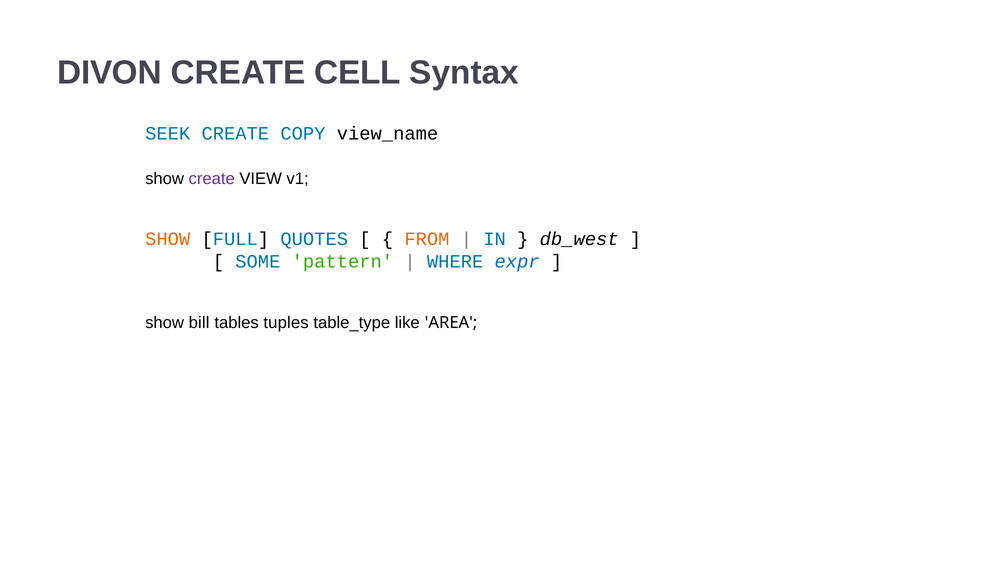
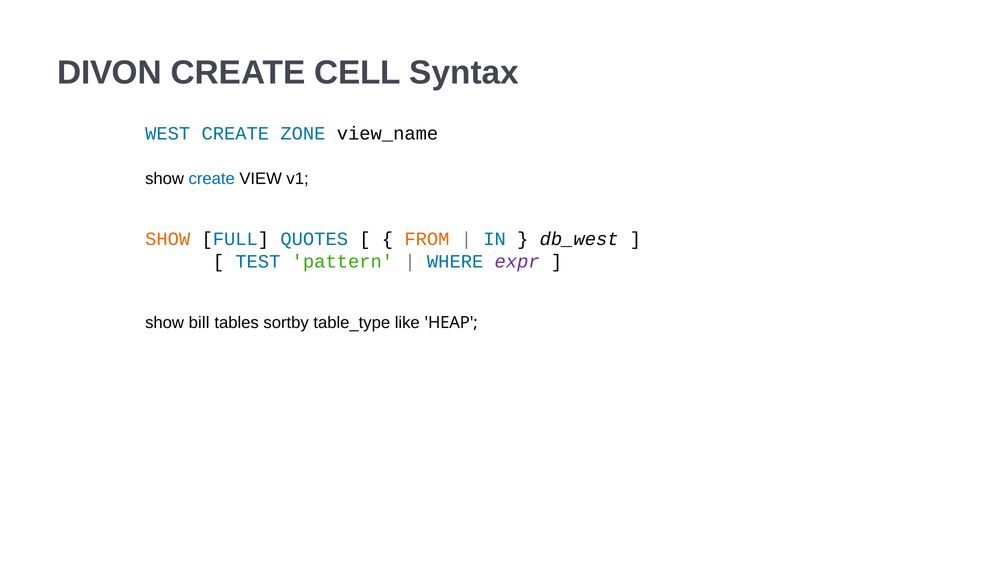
SEEK: SEEK -> WEST (168, 133)
COPY: COPY -> ZONE (303, 133)
create colour: purple -> blue (212, 179)
SOME: SOME -> TEST (258, 261)
expr colour: blue -> purple (517, 261)
tuples: tuples -> sortby (286, 323)
AREA: AREA -> HEAP (451, 323)
